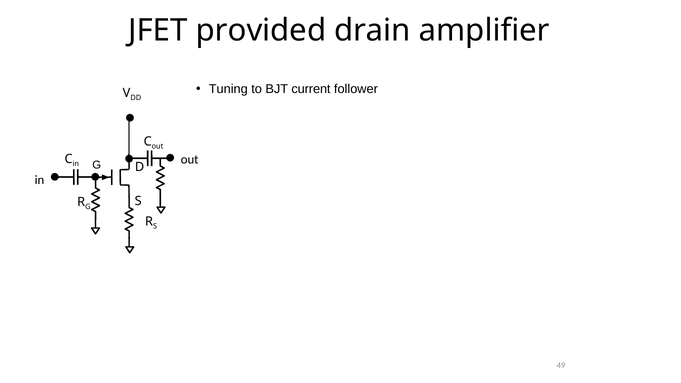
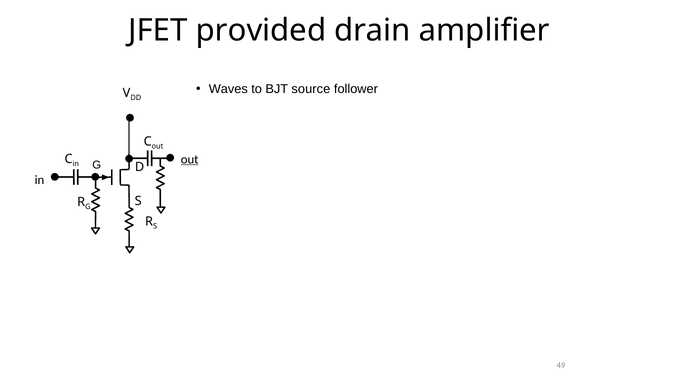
Tuning: Tuning -> Waves (228, 89)
current: current -> source (311, 89)
out underline: none -> present (190, 159)
